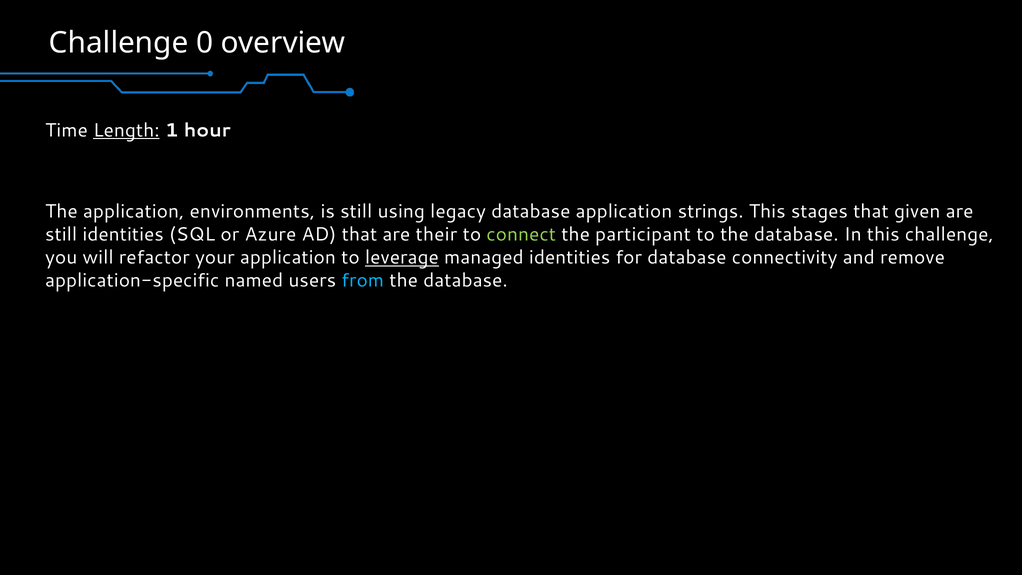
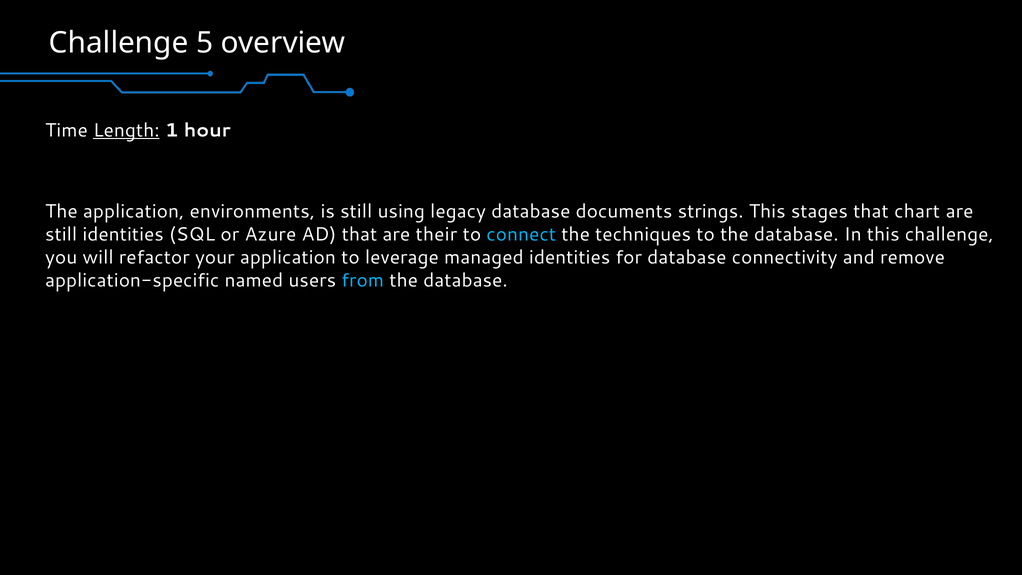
0: 0 -> 5 (205, 43)
database application: application -> documents (624, 212)
given: given -> chart (917, 212)
connect colour: light green -> light blue (521, 235)
participant: participant -> techniques (643, 235)
leverage underline: present -> none (402, 258)
